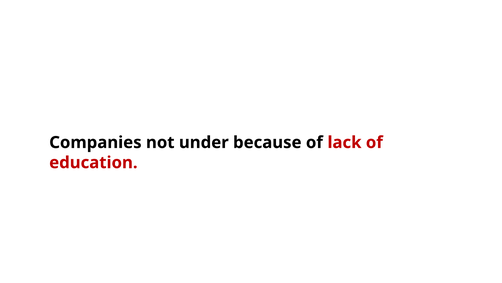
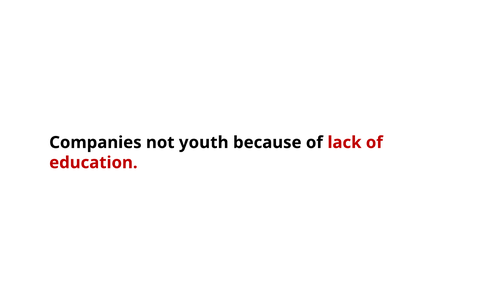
under: under -> youth (204, 142)
